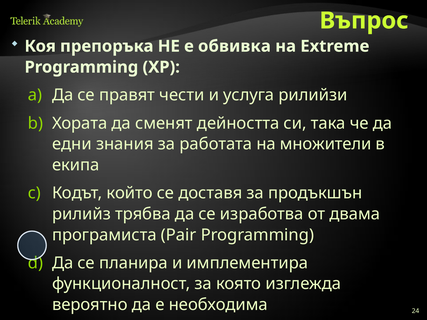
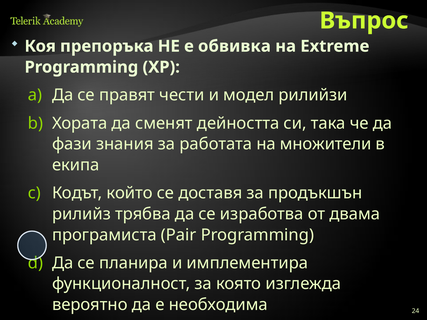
услуга: услуга -> модел (249, 95)
едни: едни -> фази (72, 144)
